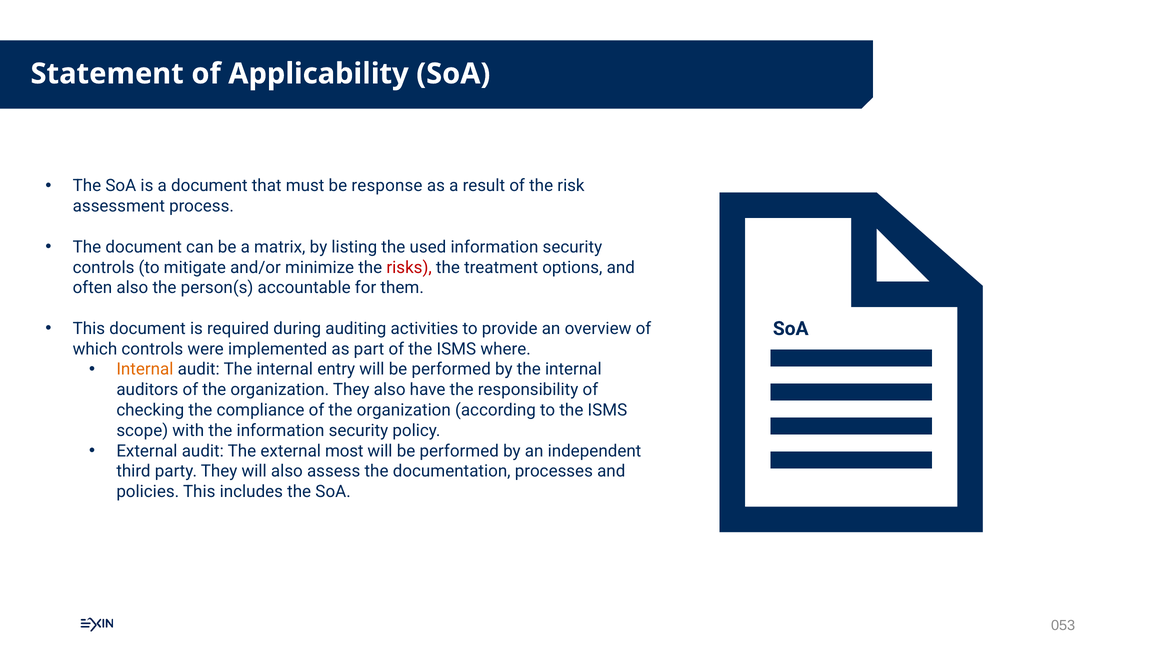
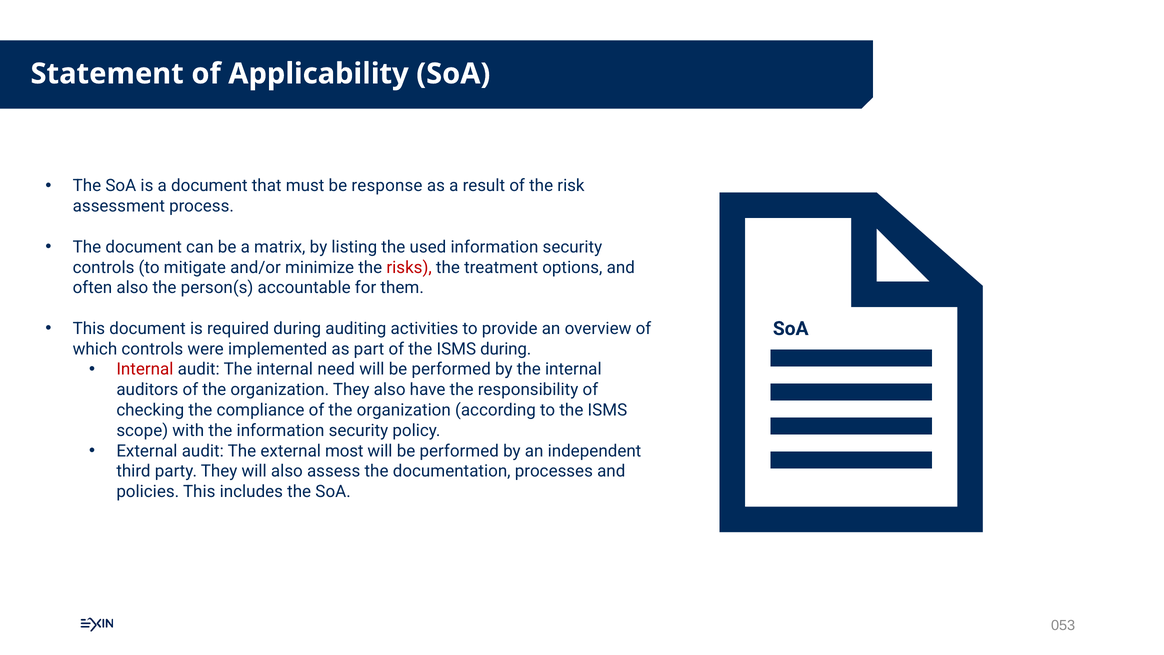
ISMS where: where -> during (506, 349)
Internal colour: orange -> red (145, 369)
entry: entry -> need (336, 369)
